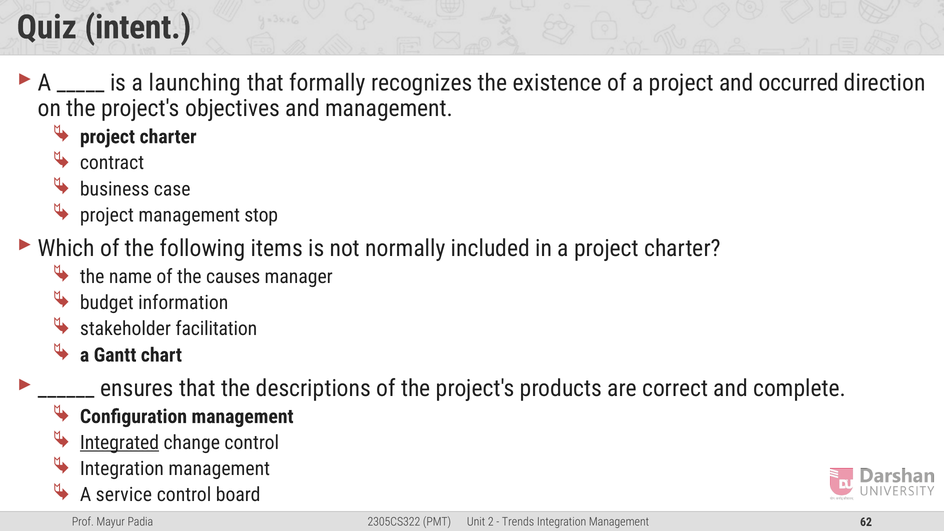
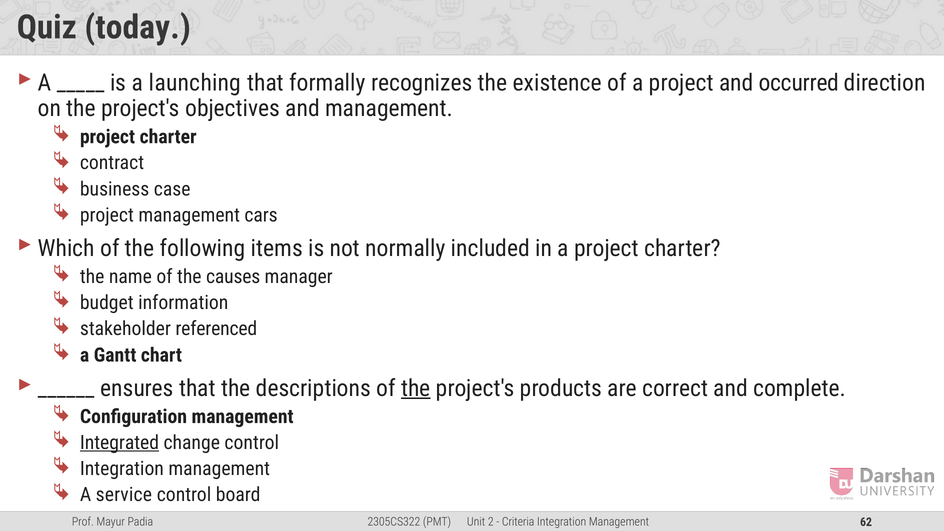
intent: intent -> today (138, 27)
stop: stop -> cars (261, 215)
facilitation: facilitation -> referenced (216, 329)
the underline: none -> present (416, 388)
Trends: Trends -> Criteria (518, 522)
